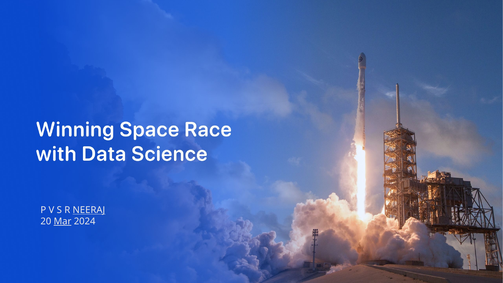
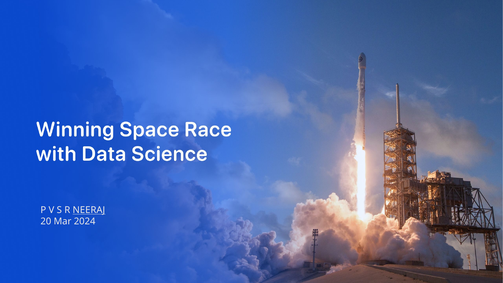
Mar underline: present -> none (63, 221)
